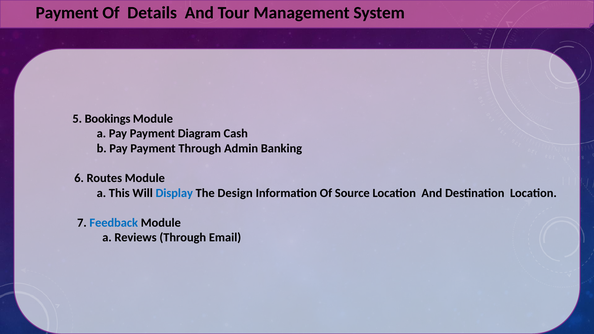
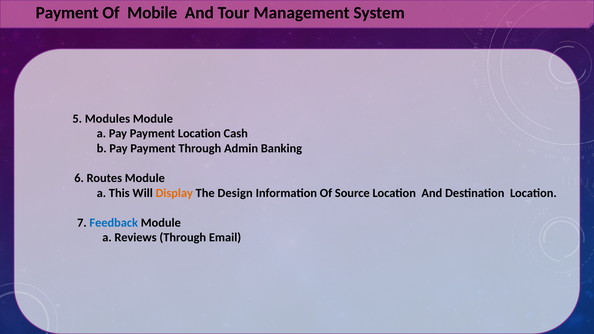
Details: Details -> Mobile (152, 13)
Bookings: Bookings -> Modules (107, 119)
Payment Diagram: Diagram -> Location (199, 134)
Display colour: blue -> orange (174, 193)
